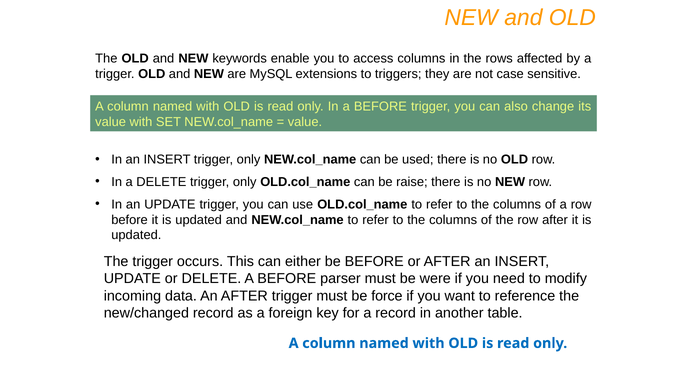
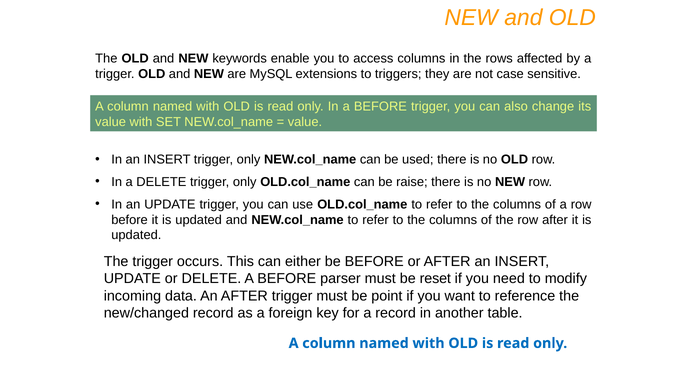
were: were -> reset (435, 278)
force: force -> point (387, 296)
